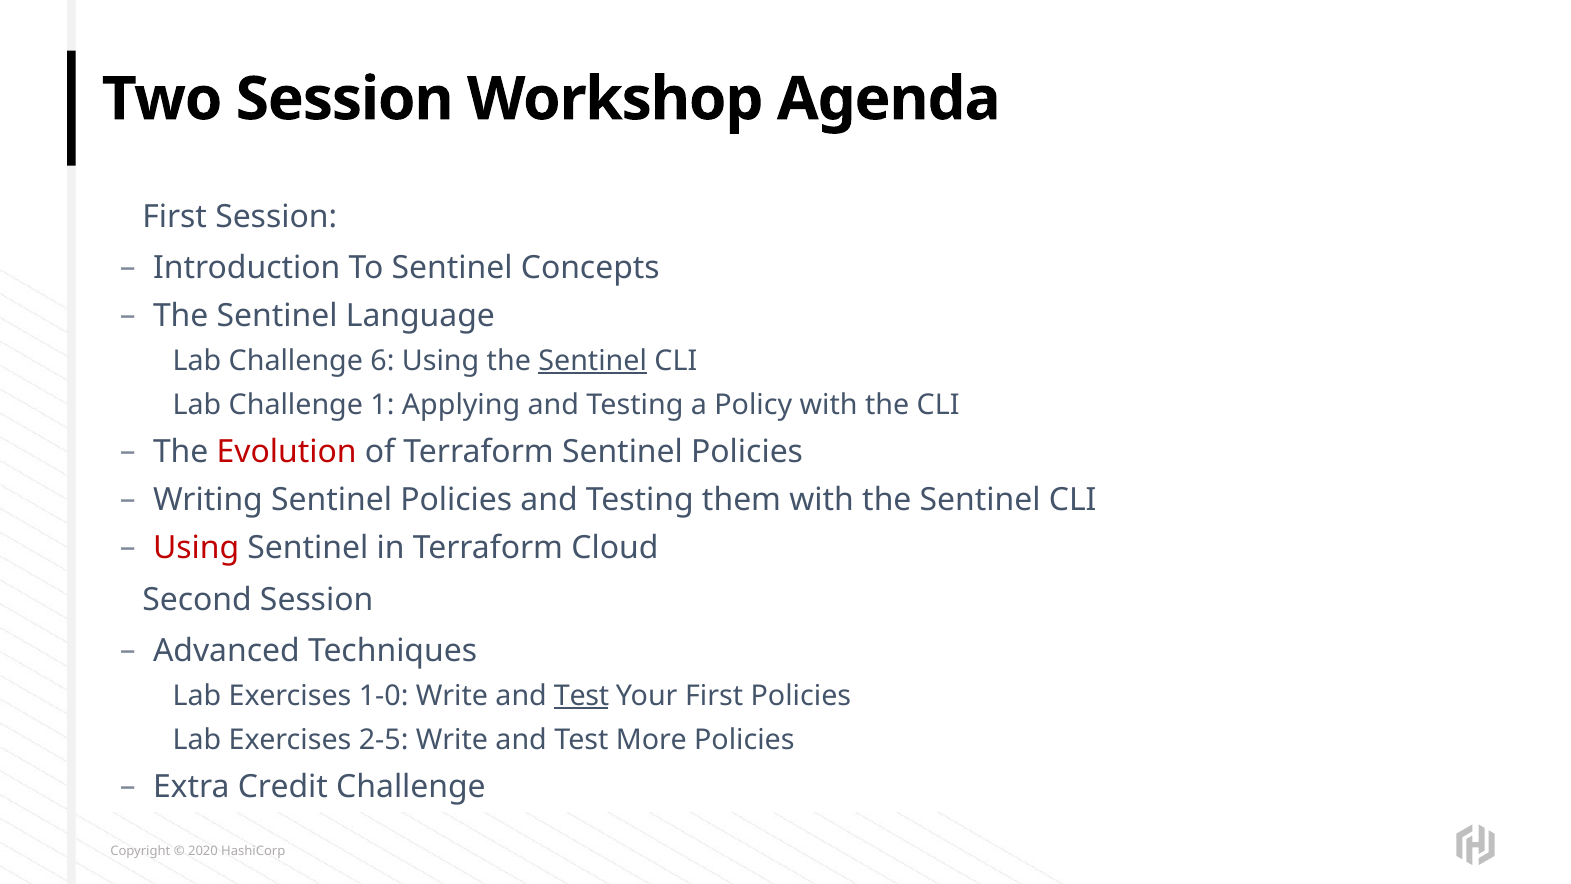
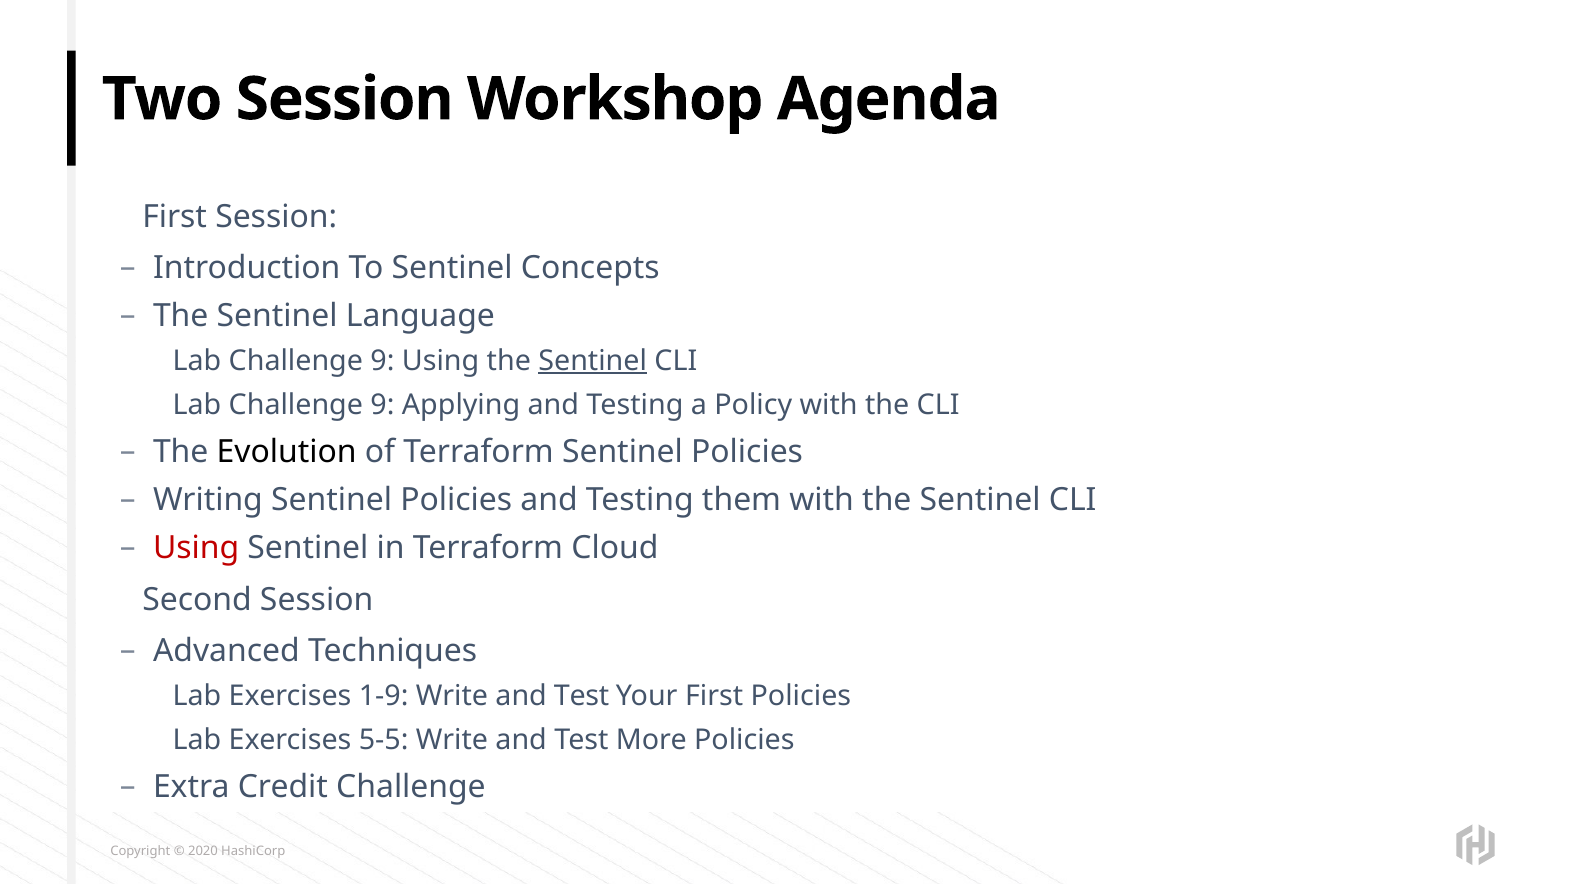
6: 6 -> 9 (383, 361)
1: 1 -> 9 (383, 405)
Evolution colour: red -> black (287, 452)
1-0: 1-0 -> 1-9 (384, 696)
Test underline: present -> none (582, 696)
2-5: 2-5 -> 5-5 (384, 740)
